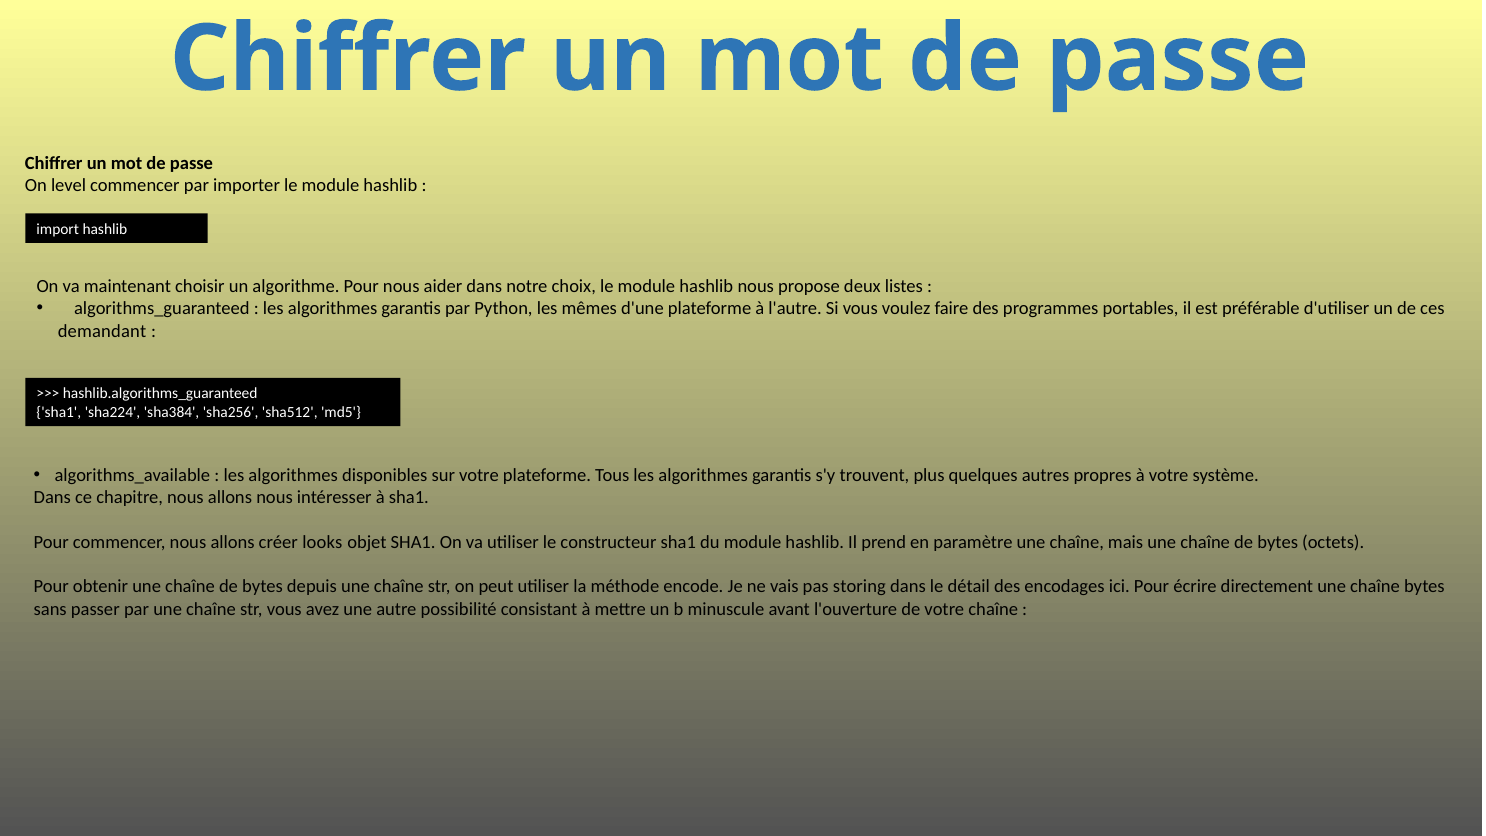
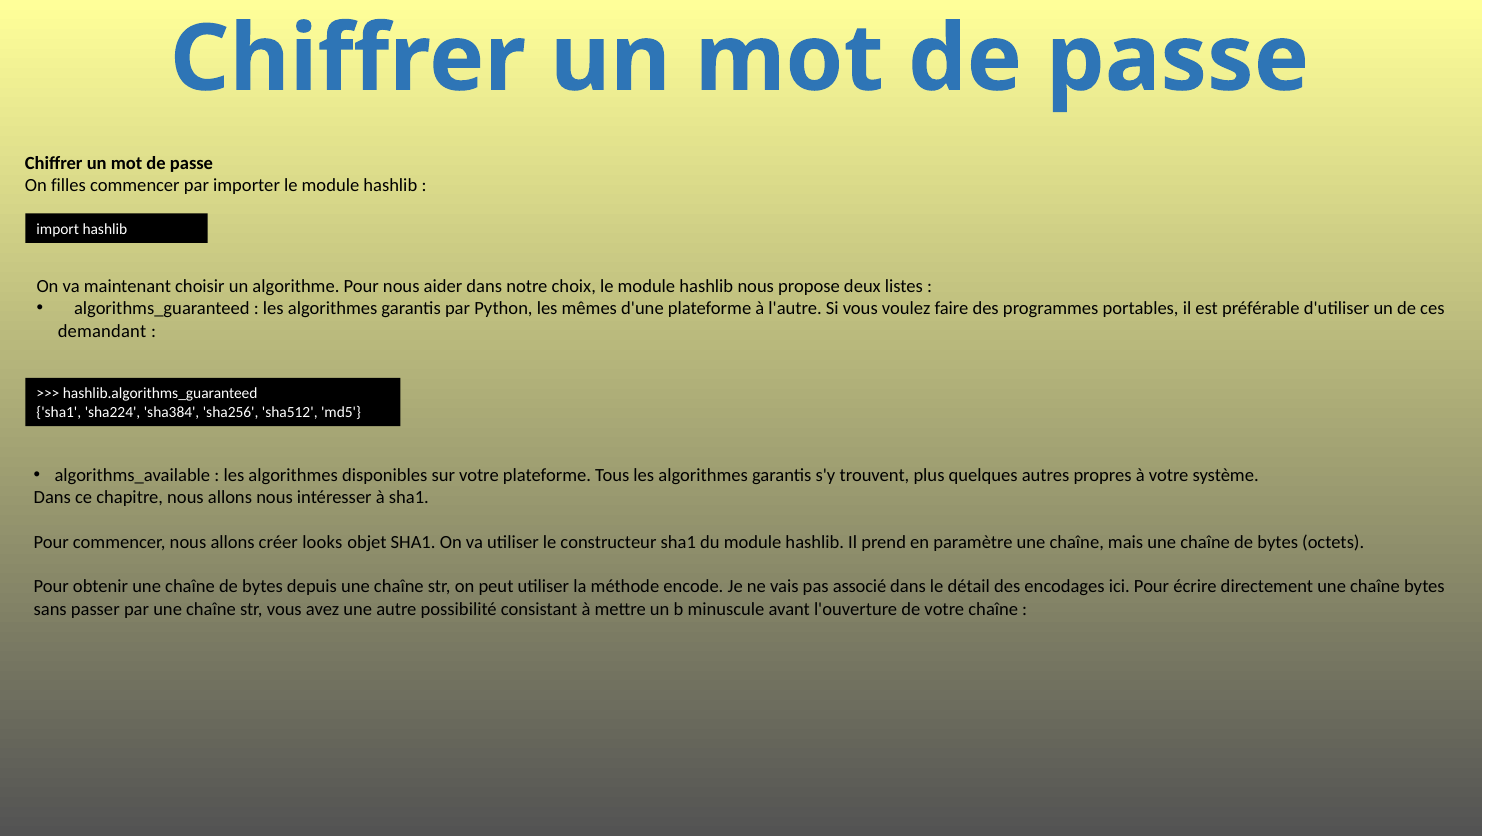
level: level -> filles (68, 185)
storing: storing -> associé (860, 587)
